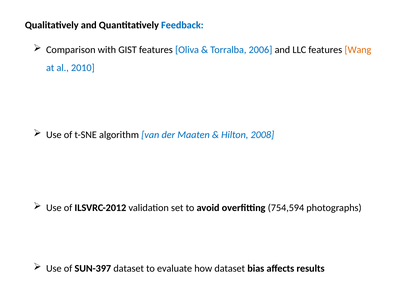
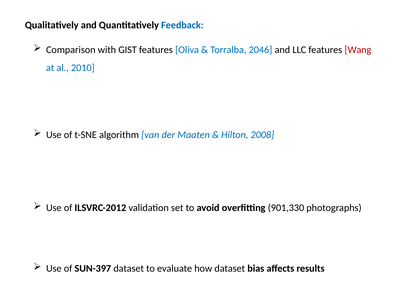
2006: 2006 -> 2046 (260, 50)
Wang colour: orange -> red (358, 50)
754,594: 754,594 -> 901,330 (286, 208)
